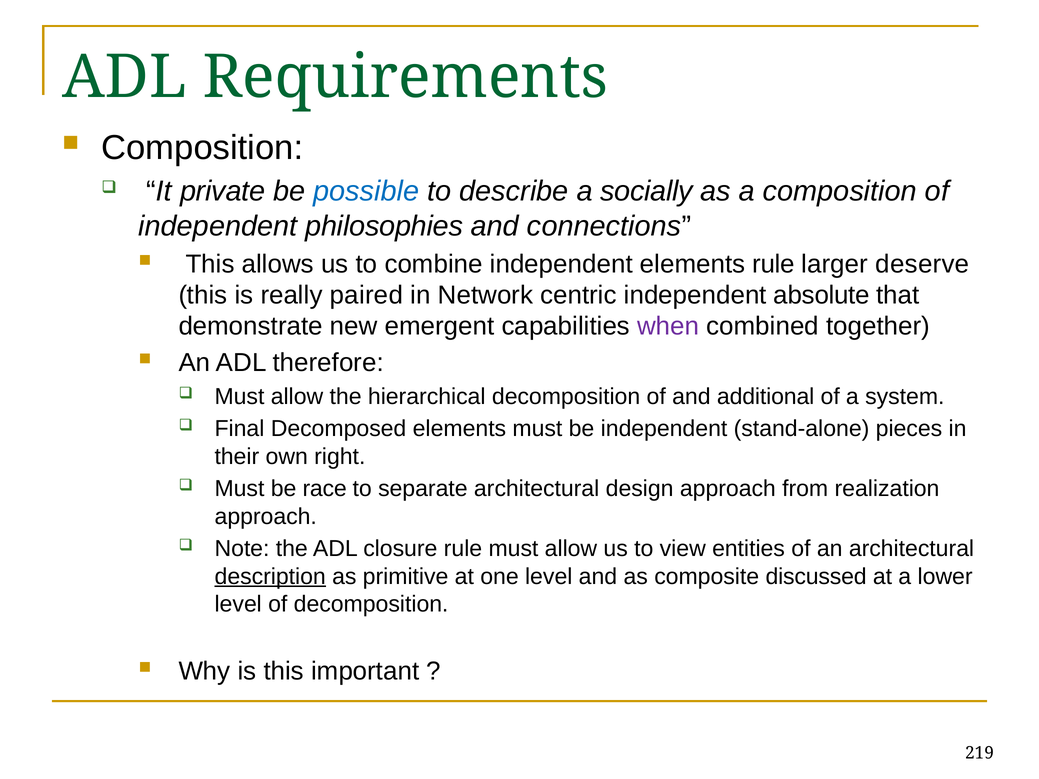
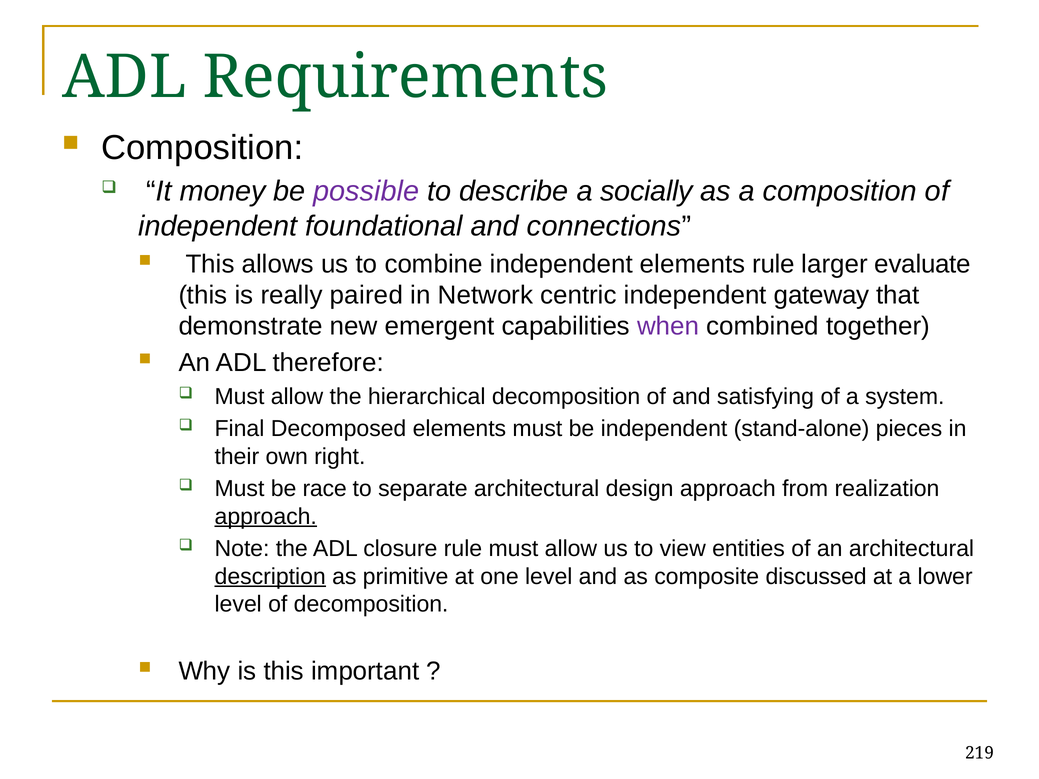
private: private -> money (223, 191)
possible colour: blue -> purple (366, 191)
philosophies: philosophies -> foundational (384, 226)
deserve: deserve -> evaluate (923, 264)
absolute: absolute -> gateway (822, 295)
additional: additional -> satisfying (766, 397)
approach underline: none -> present (266, 517)
